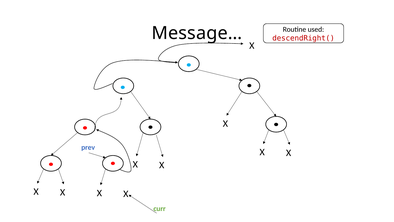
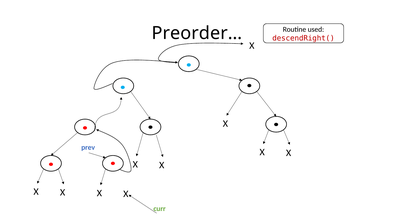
Message…: Message… -> Preorder… (197, 33)
